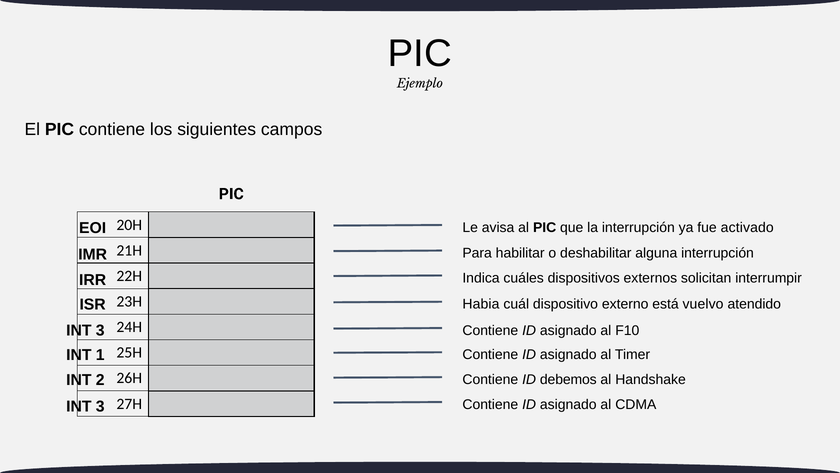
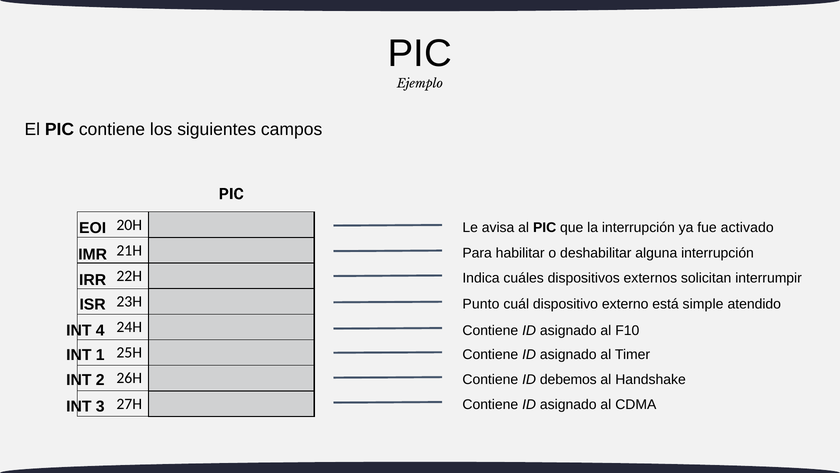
Habia: Habia -> Punto (481, 304)
vuelvo: vuelvo -> simple (703, 304)
3: 3 -> 4 (100, 330)
